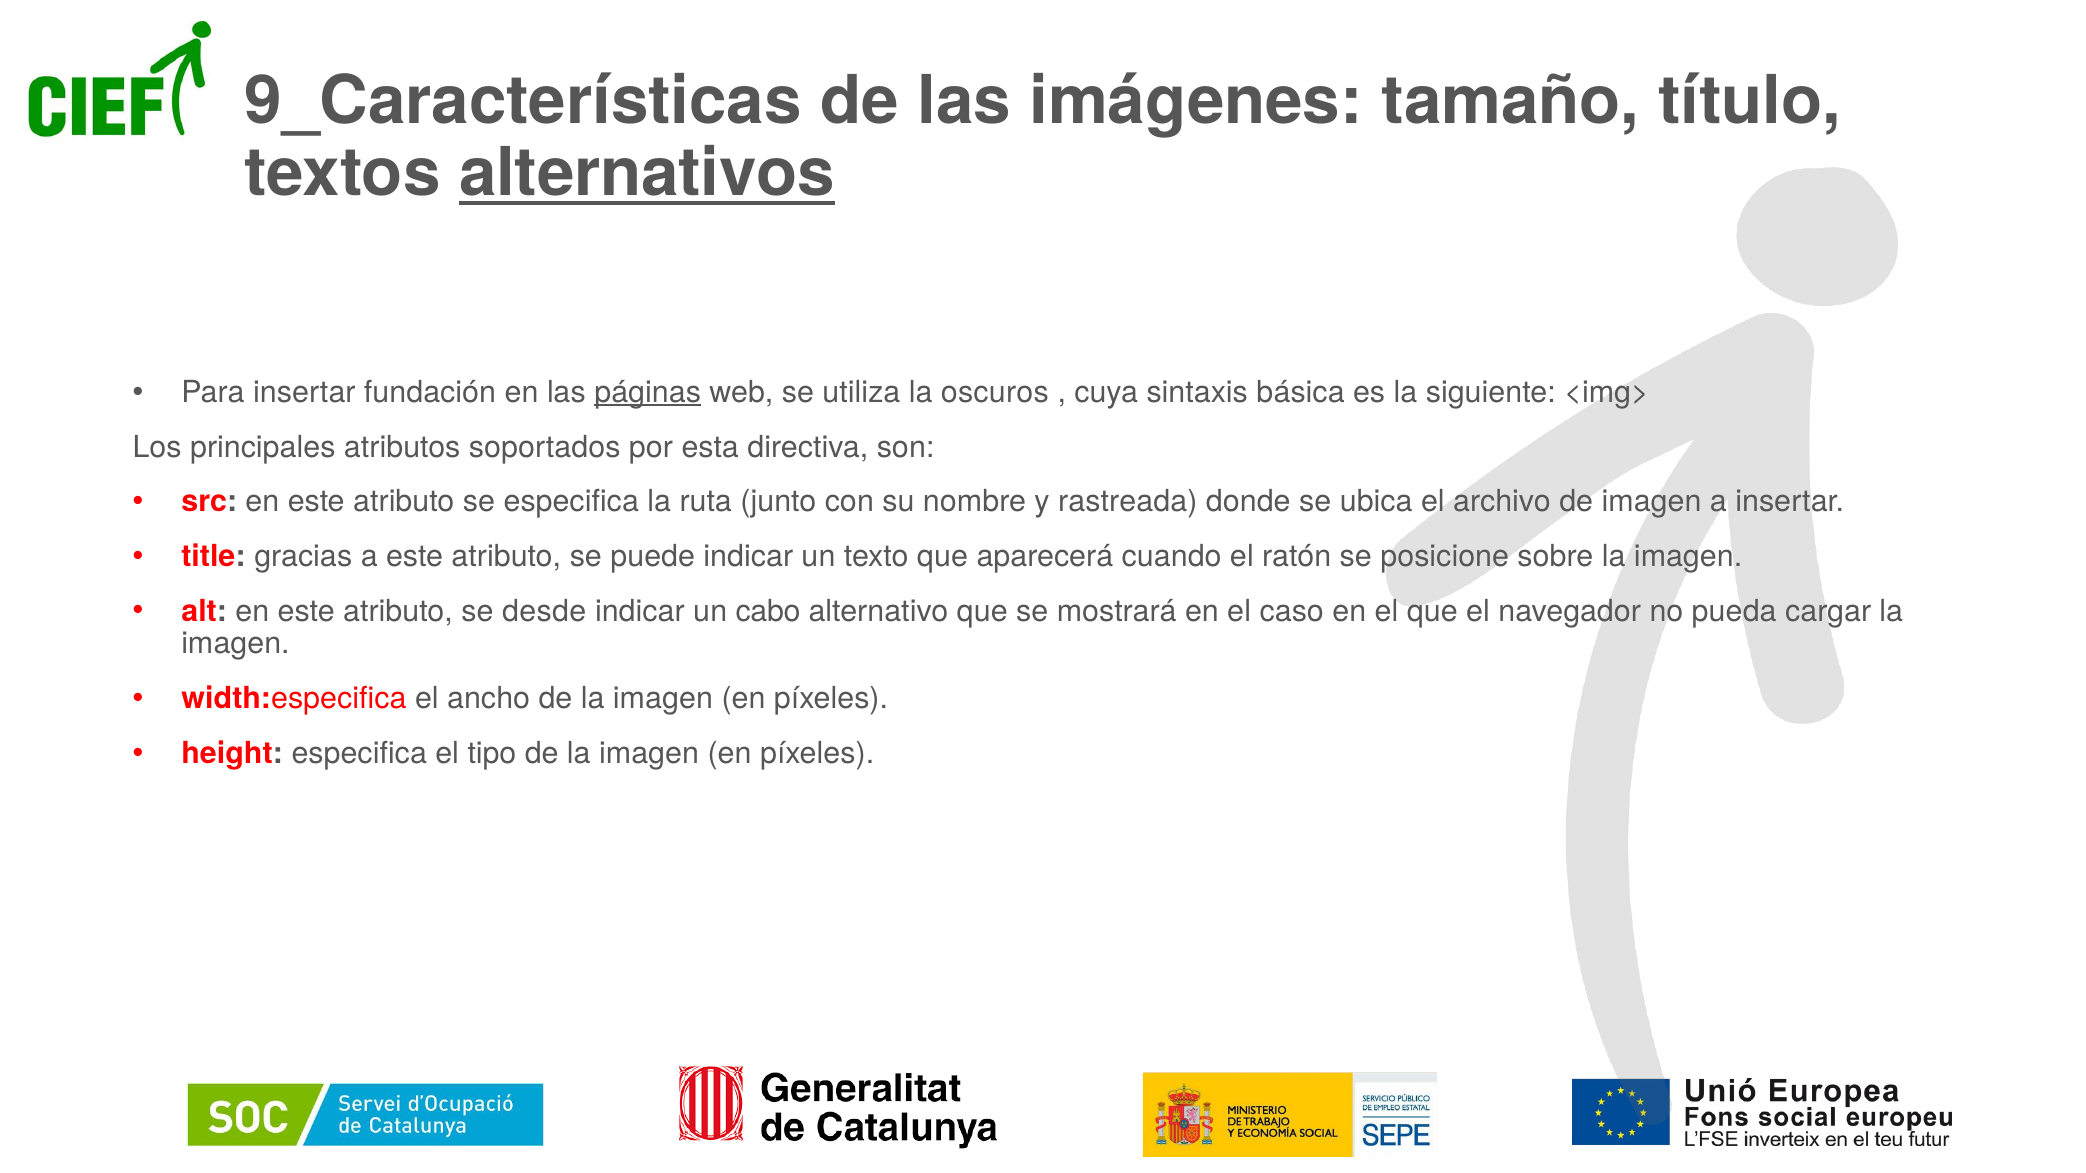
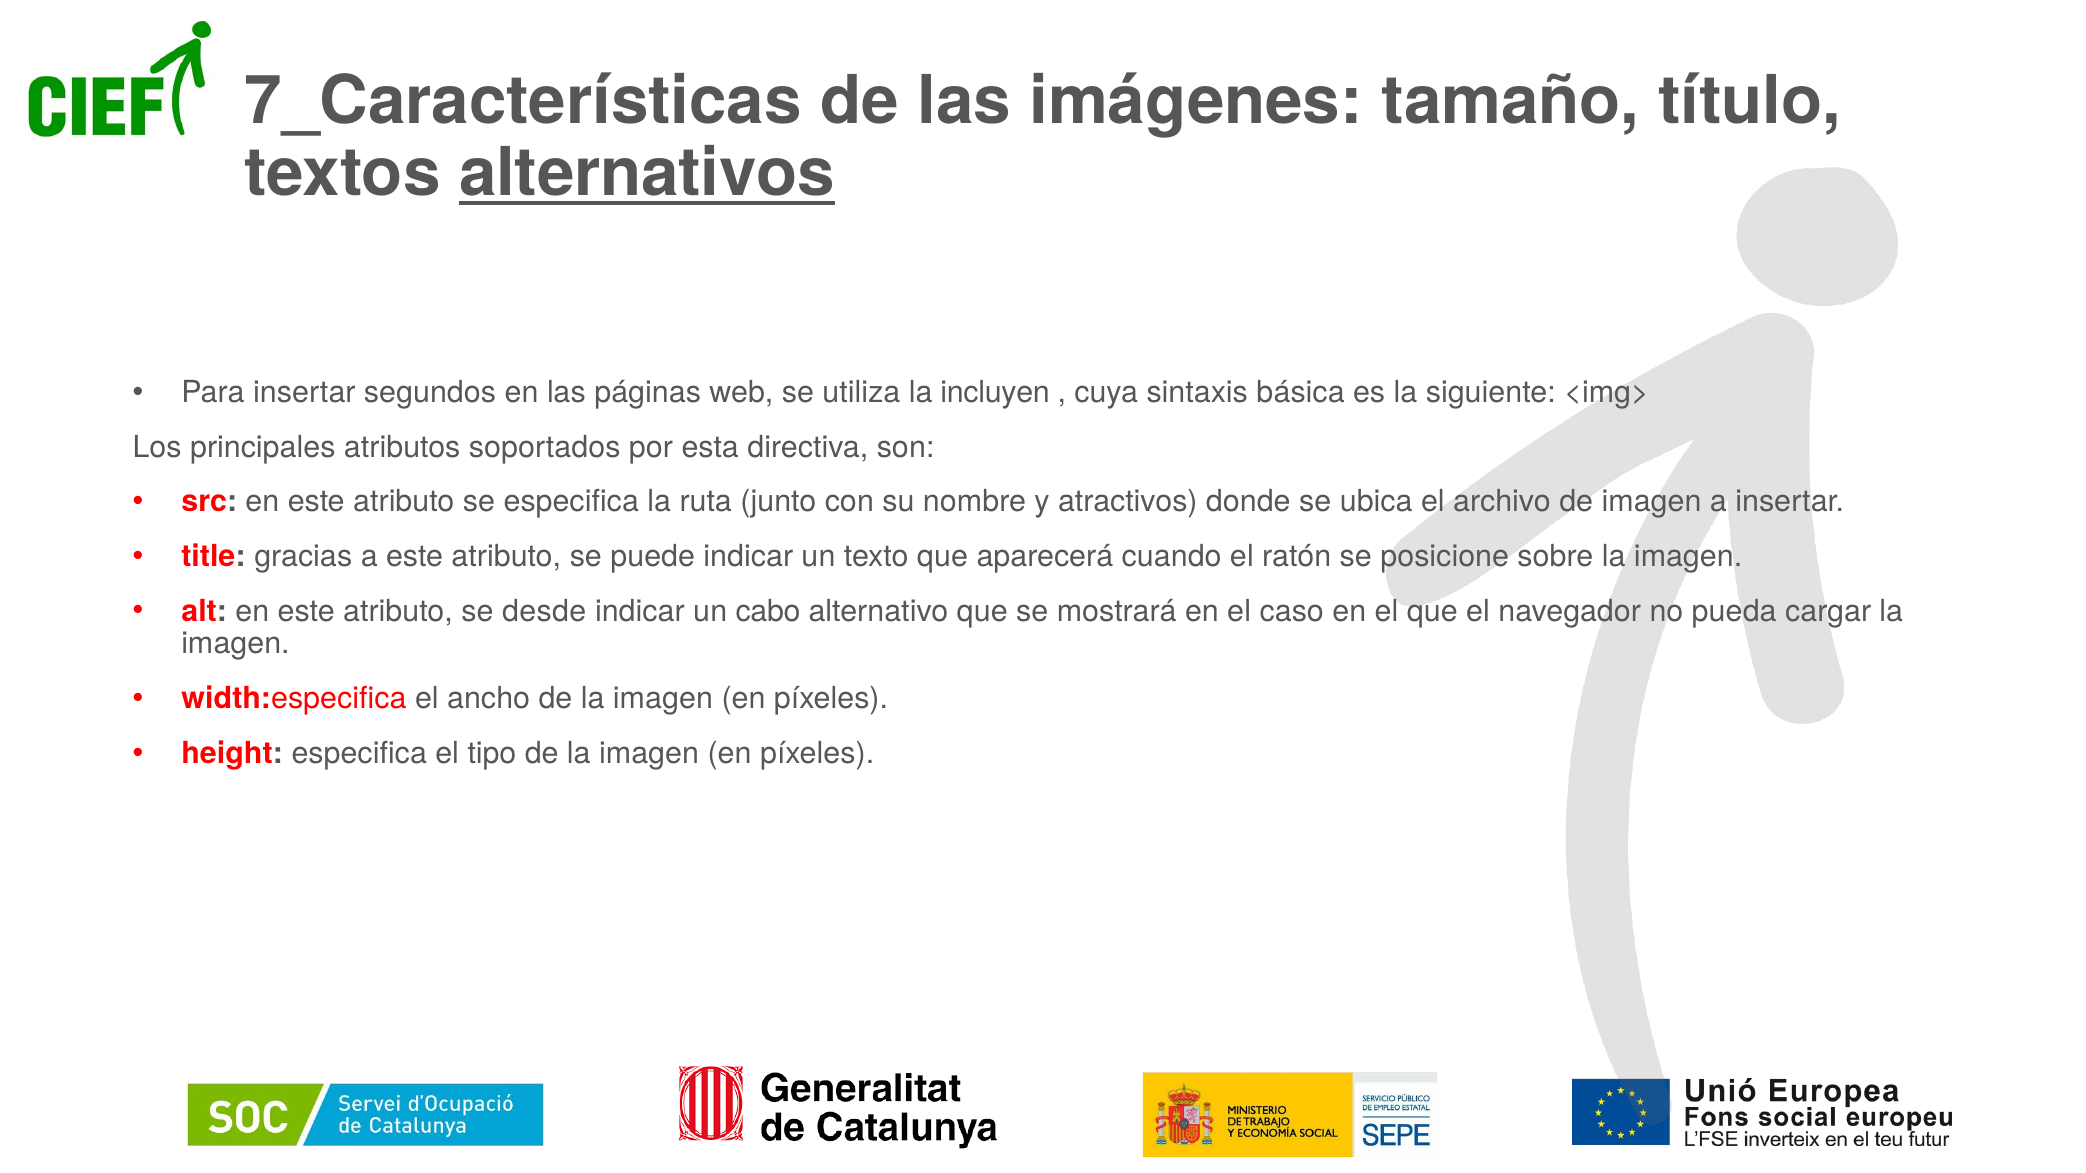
9_Características: 9_Características -> 7_Características (523, 101)
fundación: fundación -> segundos (430, 392)
páginas underline: present -> none (648, 392)
oscuros: oscuros -> incluyen (995, 392)
rastreada: rastreada -> atractivos (1128, 502)
